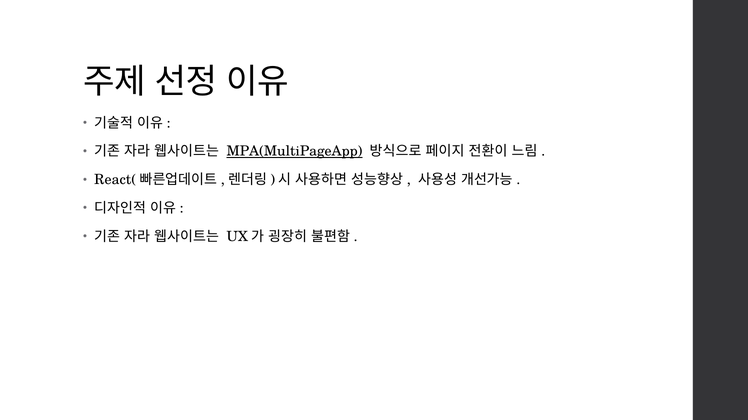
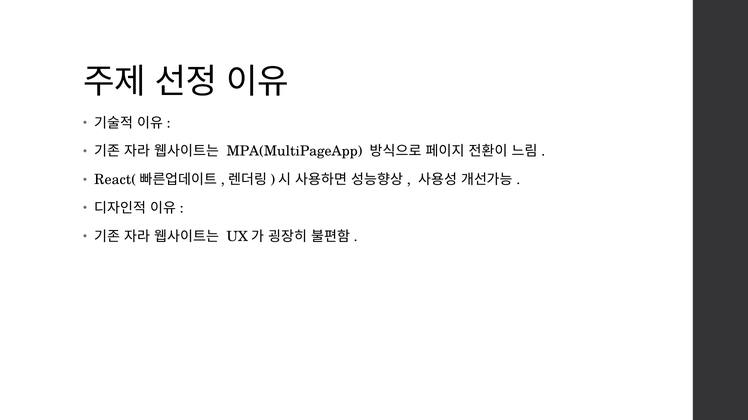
MPA(MultiPageApp underline: present -> none (294, 152)
